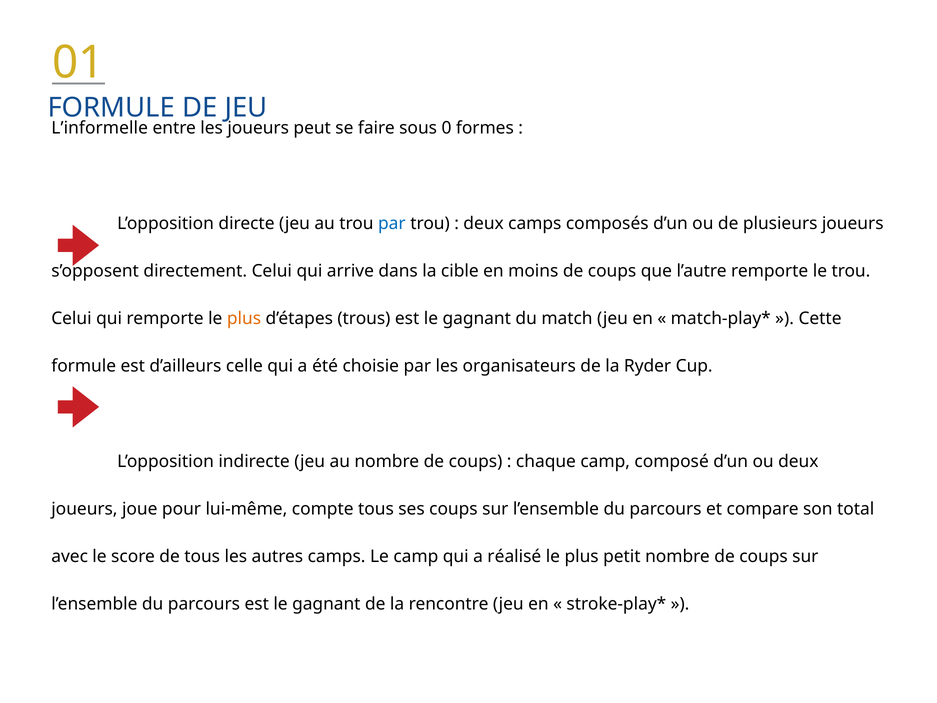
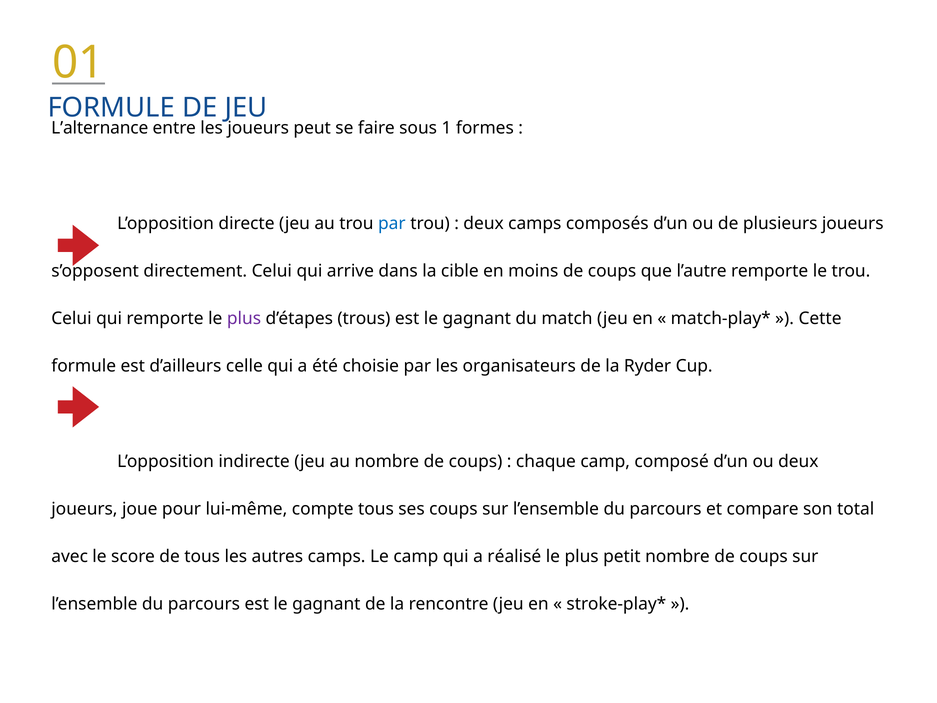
L’informelle: L’informelle -> L’alternance (100, 128)
0: 0 -> 1 (446, 128)
plus colour: orange -> purple (244, 318)
